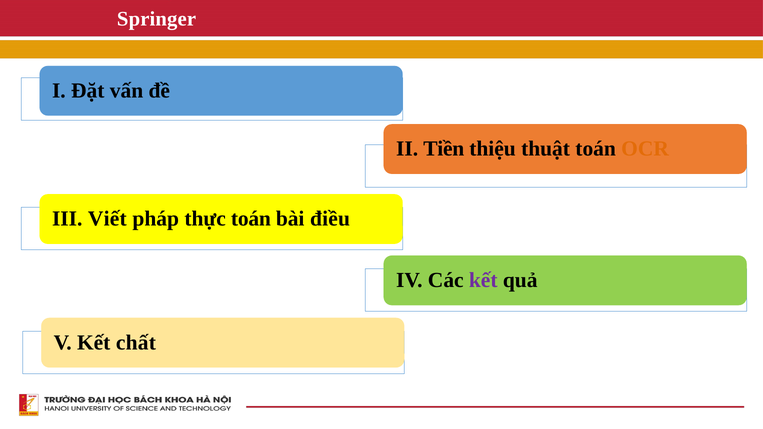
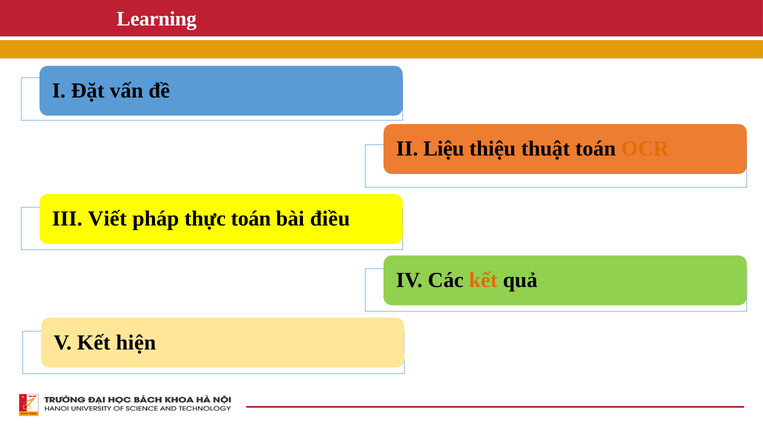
Springer: Springer -> Learning (157, 19)
Tiền: Tiền -> Liệu (444, 149)
kết colour: purple -> orange (483, 280)
chất: chất -> hiện (136, 343)
